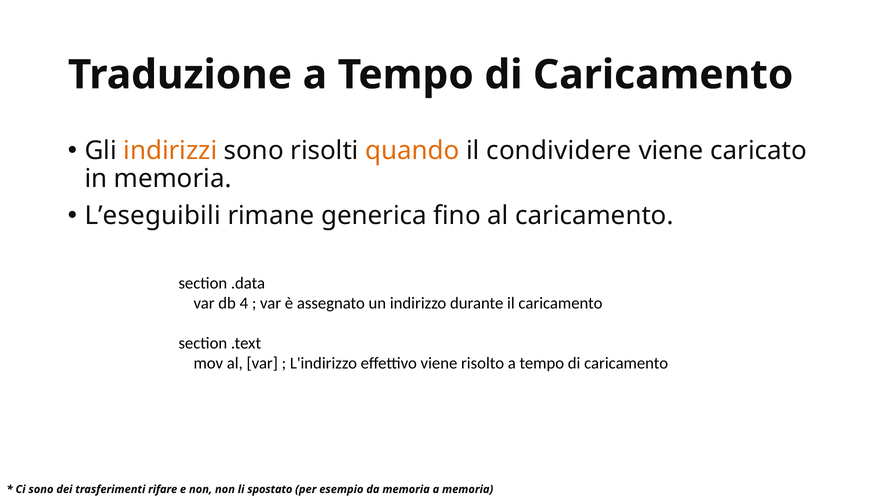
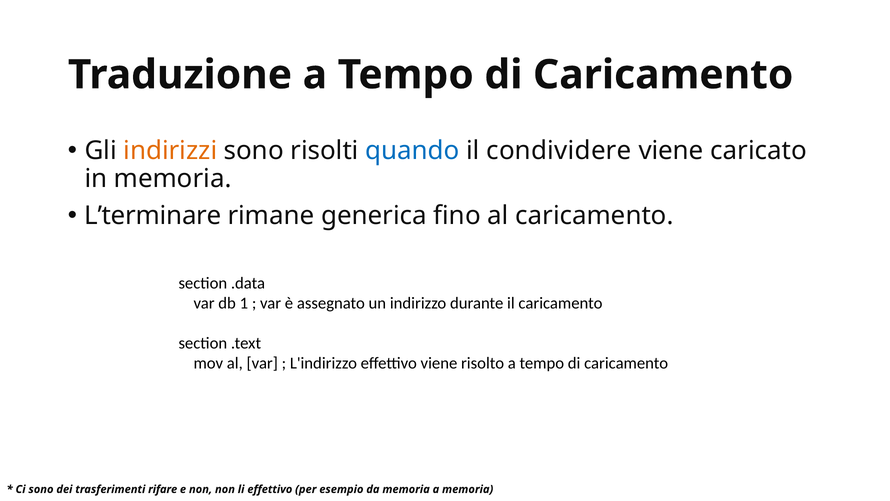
quando colour: orange -> blue (412, 150)
L’eseguibili: L’eseguibili -> L’terminare (153, 216)
4: 4 -> 1 (244, 303)
li spostato: spostato -> effettivo (270, 489)
